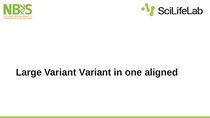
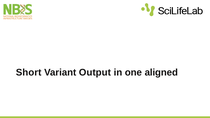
Large: Large -> Short (29, 73)
Variant Variant: Variant -> Output (95, 73)
